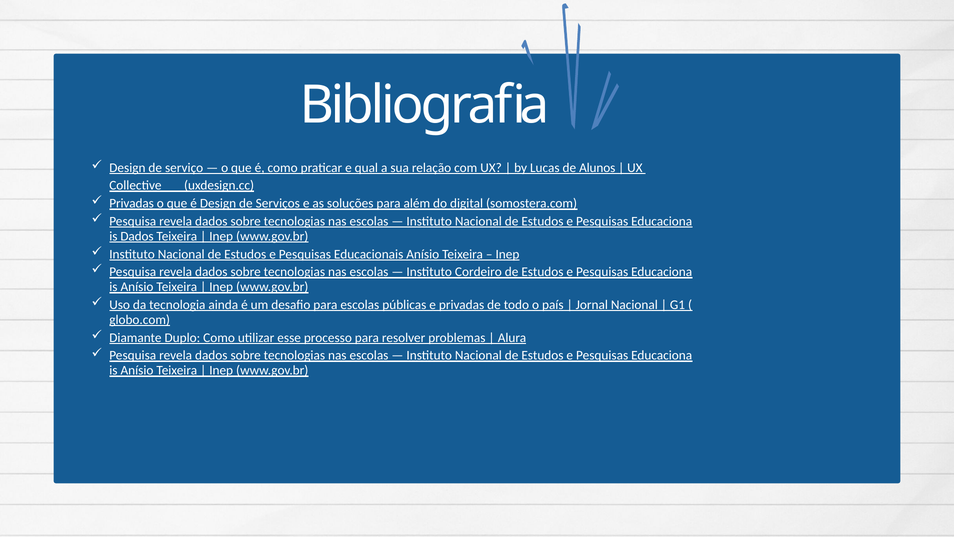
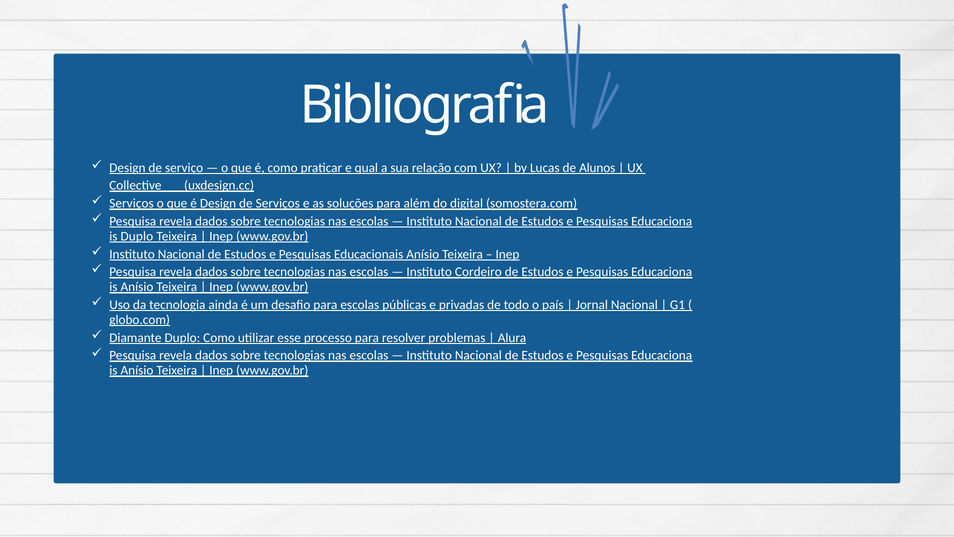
Privadas: Privadas -> Serviços (132, 203)
Dados: Dados -> Duplo (137, 236)
